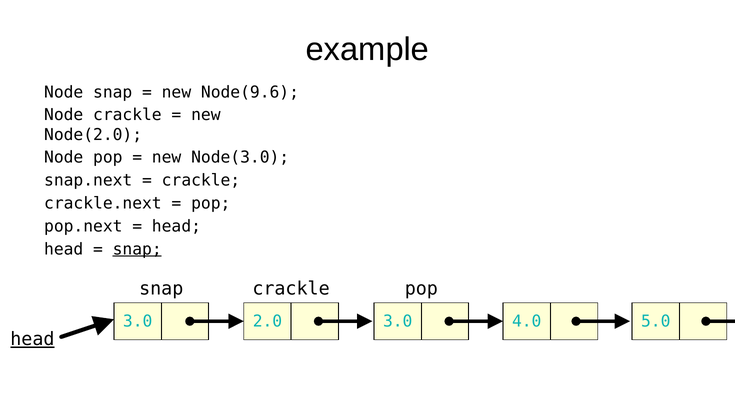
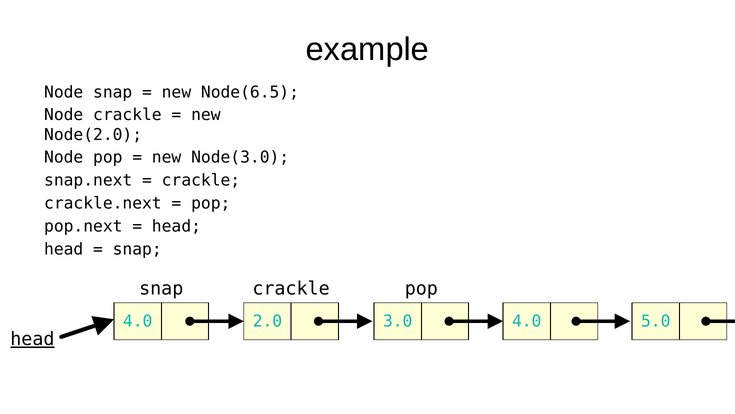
Node(9.6: Node(9.6 -> Node(6.5 (250, 92)
snap underline: present -> none (137, 249)
3.0: 3.0 -> 4.0 (138, 321)
